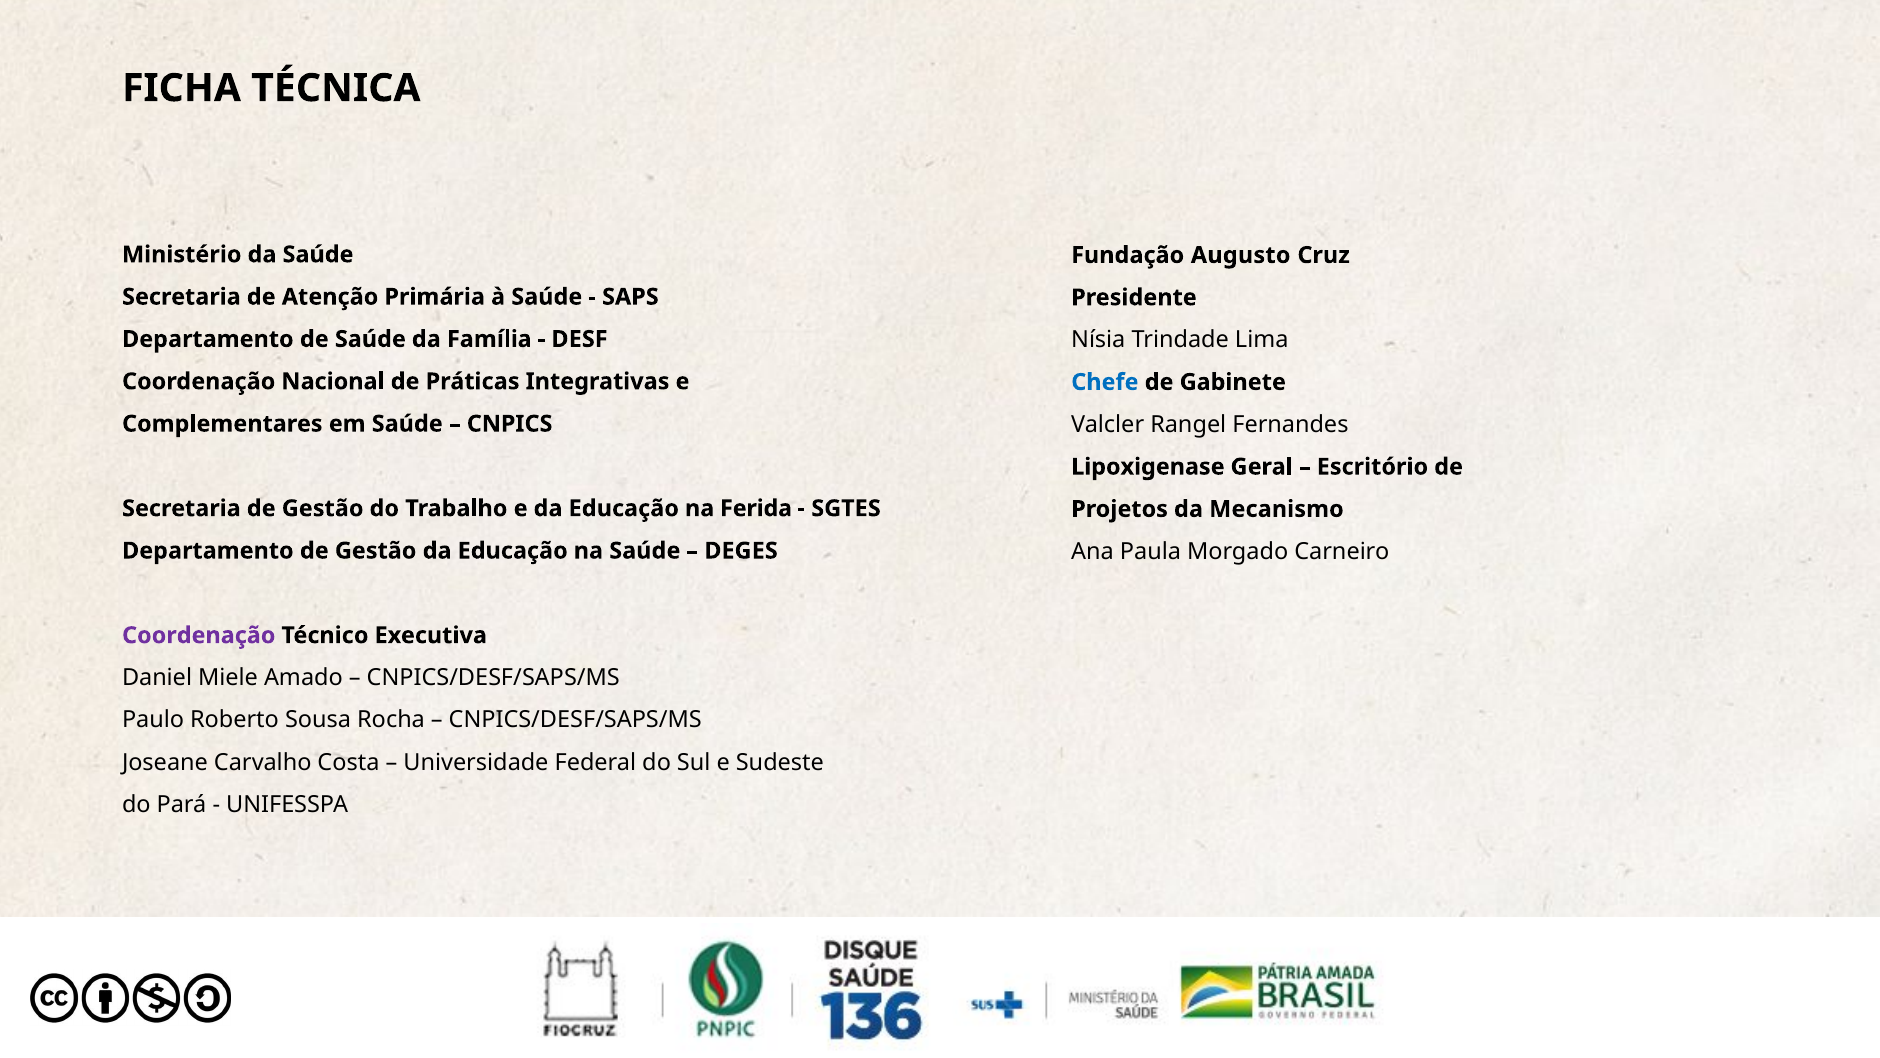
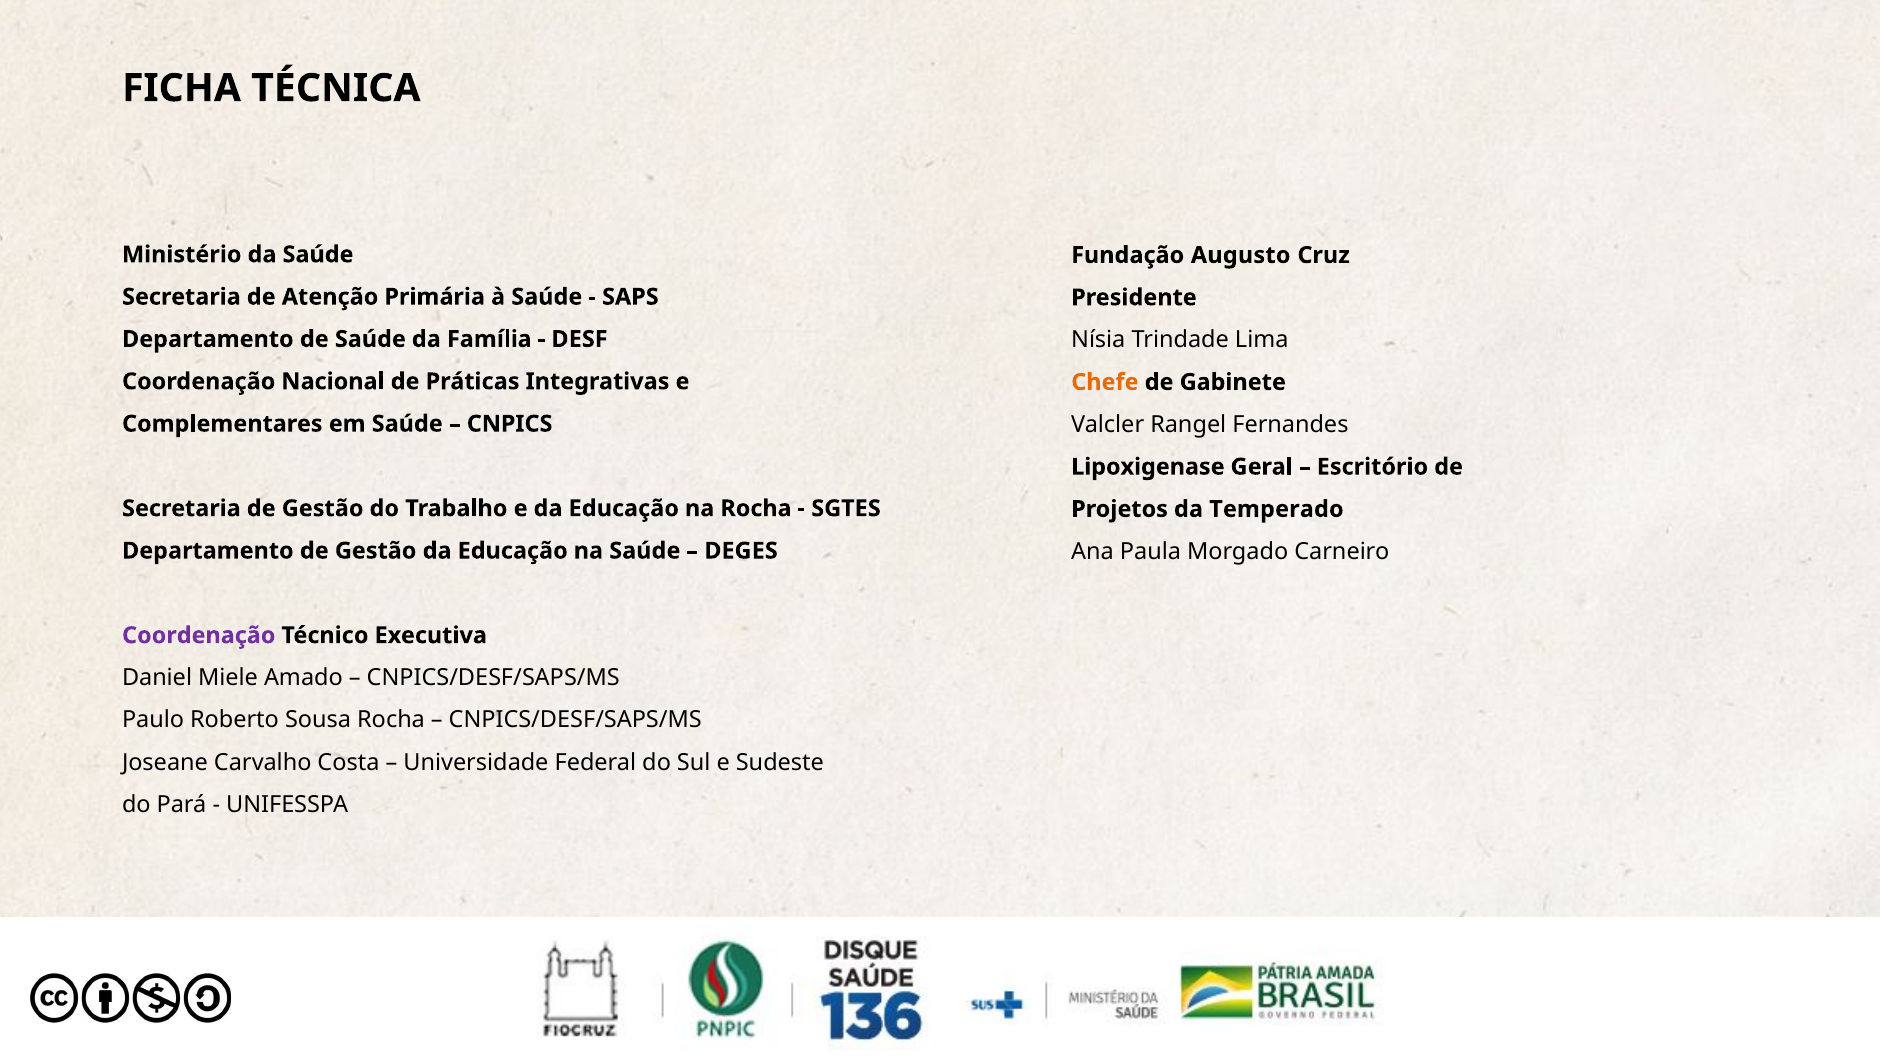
Chefe colour: blue -> orange (1105, 382)
na Ferida: Ferida -> Rocha (756, 508)
Mecanismo: Mecanismo -> Temperado (1276, 509)
